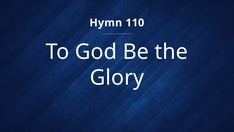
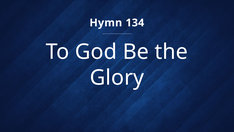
110: 110 -> 134 (135, 23)
